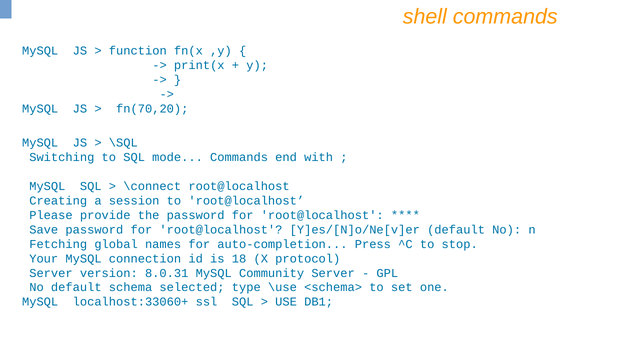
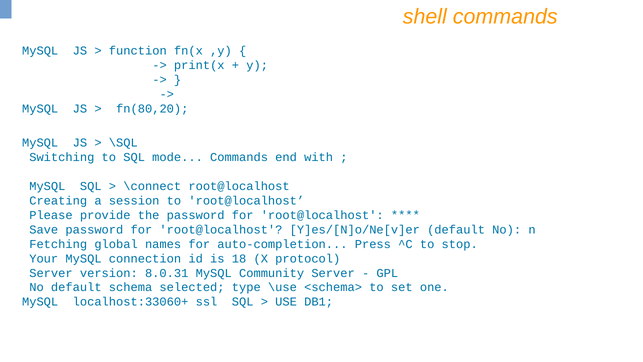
fn(70,20: fn(70,20 -> fn(80,20 (152, 109)
